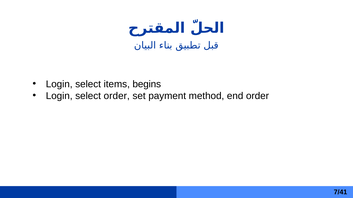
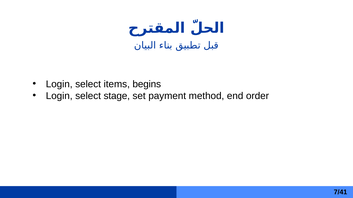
select order: order -> stage (117, 96)
